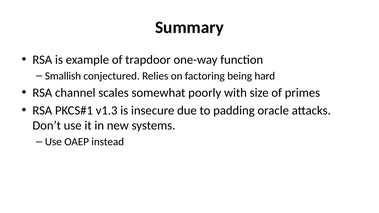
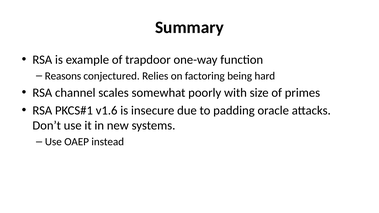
Smallish: Smallish -> Reasons (63, 76)
v1.3: v1.3 -> v1.6 (107, 111)
